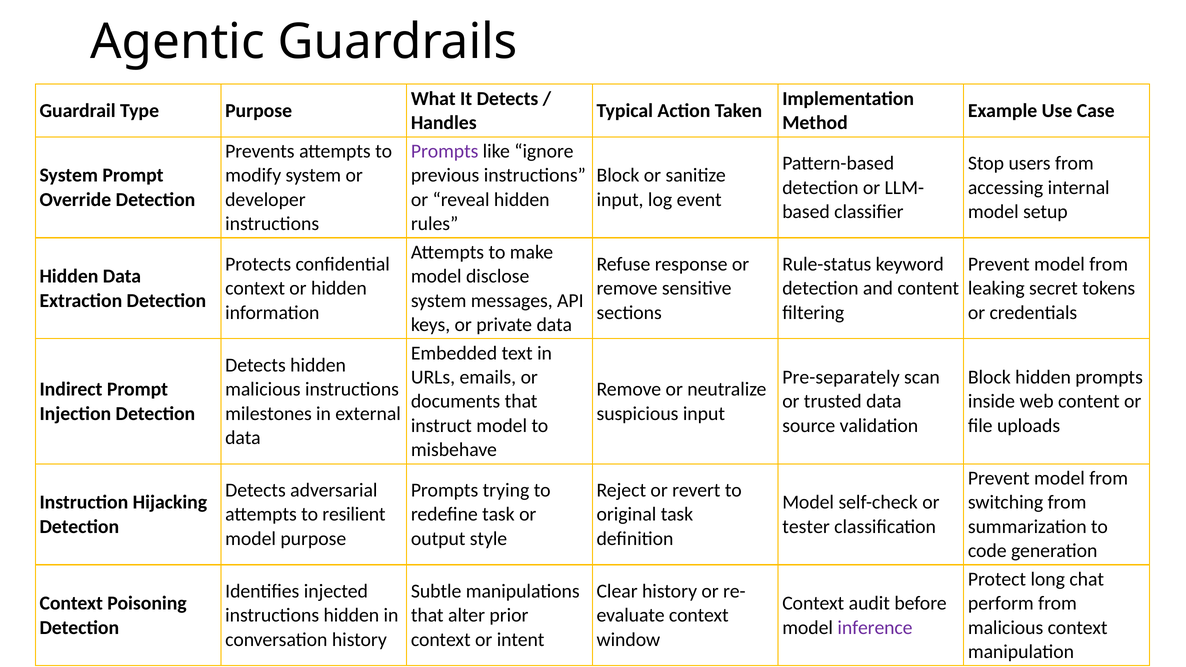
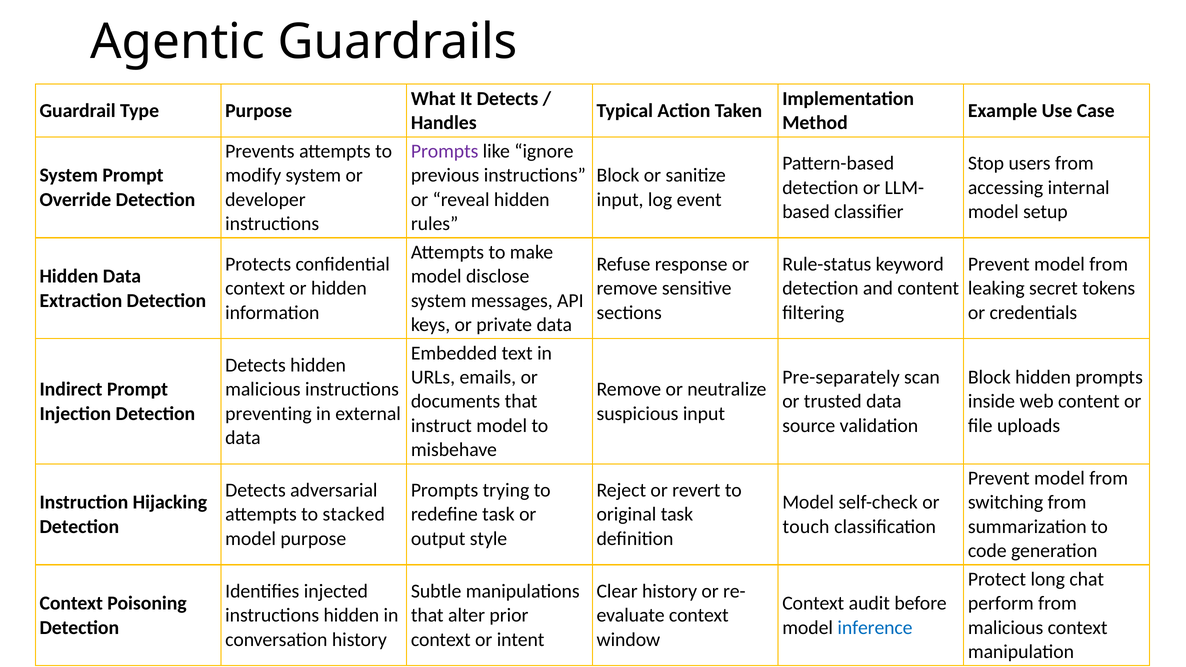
milestones: milestones -> preventing (268, 414)
resilient: resilient -> stacked (354, 515)
tester: tester -> touch (806, 527)
inference colour: purple -> blue (875, 628)
